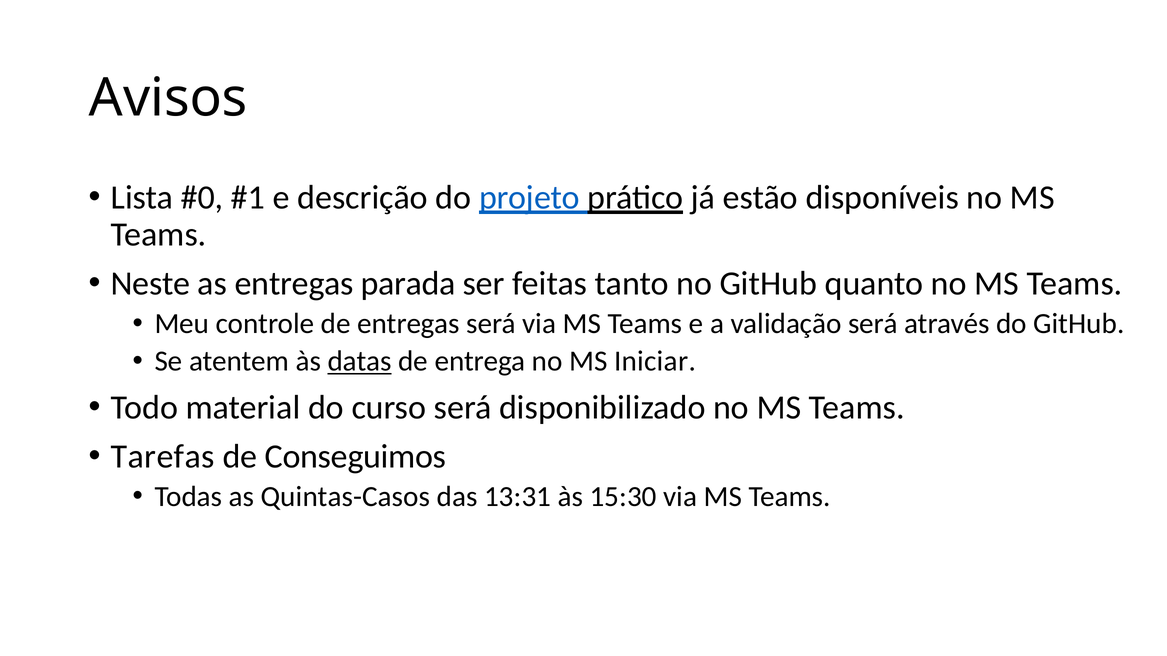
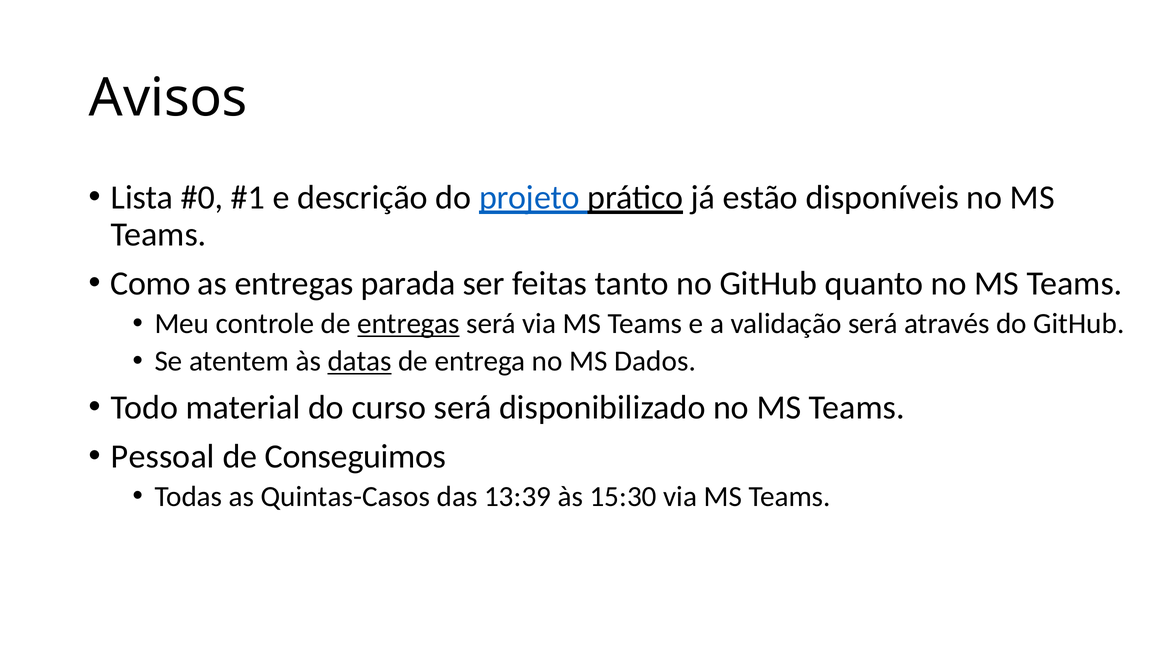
Neste: Neste -> Como (150, 284)
entregas underline: none -> present (409, 324)
Iniciar: Iniciar -> Dados (655, 361)
Tarefas: Tarefas -> Pessoal (163, 457)
13:31: 13:31 -> 13:39 (518, 497)
